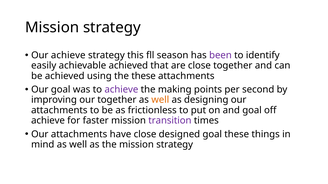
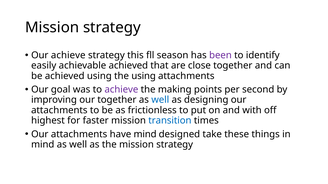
the these: these -> using (144, 76)
well colour: orange -> blue (160, 100)
and goal: goal -> with (252, 110)
achieve: achieve -> highest (48, 121)
transition colour: purple -> blue (170, 121)
have close: close -> mind (145, 134)
designed goal: goal -> take (212, 134)
